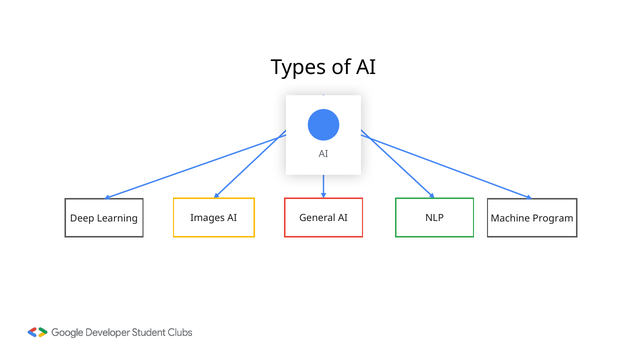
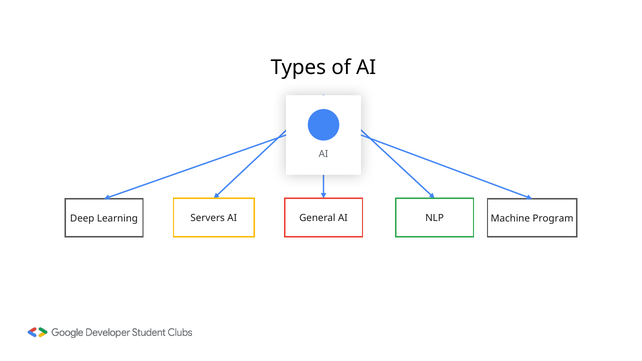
Images: Images -> Servers (208, 218)
